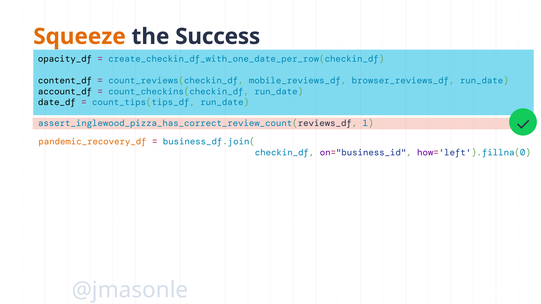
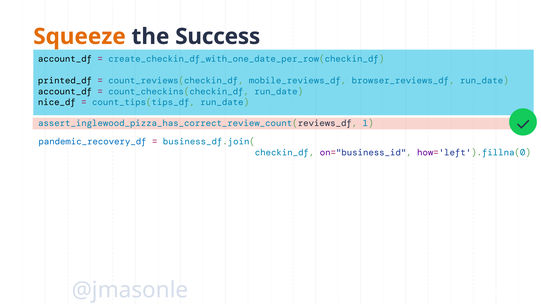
opacity_df: opacity_df -> account_df (65, 59)
content_df: content_df -> printed_df (65, 81)
date_df: date_df -> nice_df (57, 102)
pandemic_recovery_df colour: orange -> blue (93, 142)
